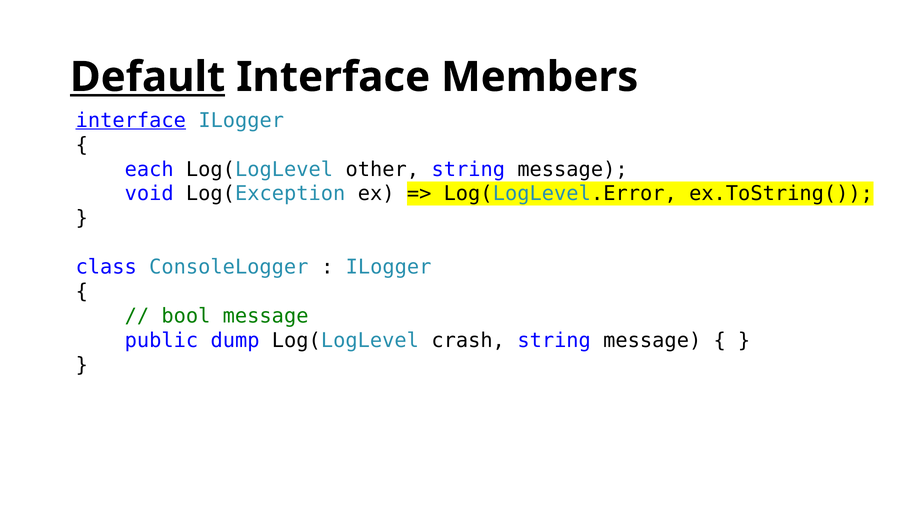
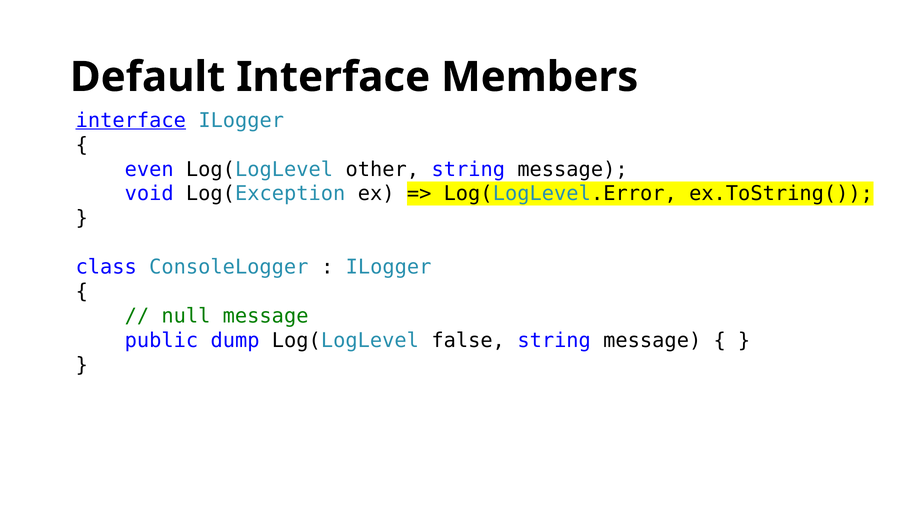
Default underline: present -> none (148, 77)
each: each -> even (149, 169)
bool: bool -> null (186, 316)
crash: crash -> false (468, 341)
